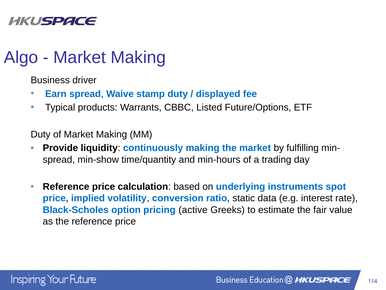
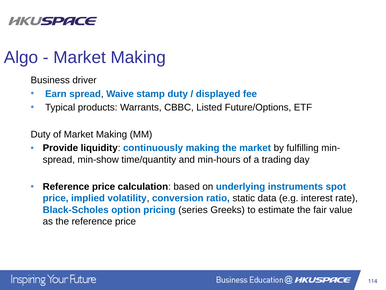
active: active -> series (193, 209)
